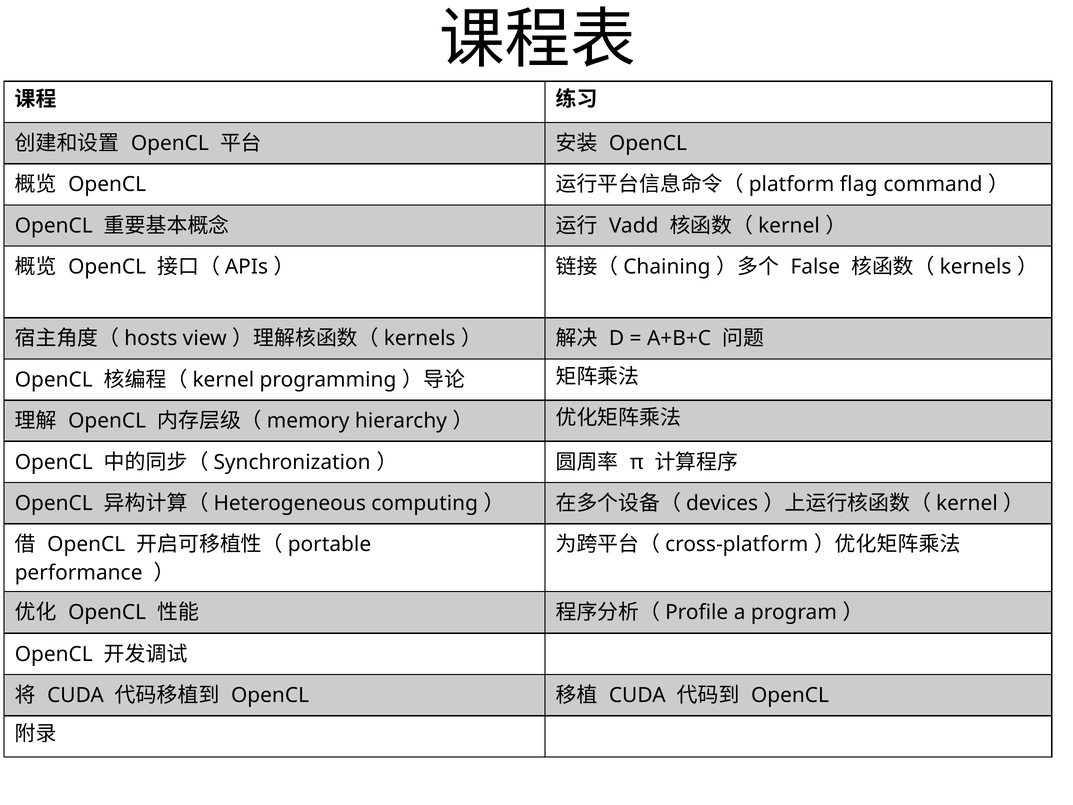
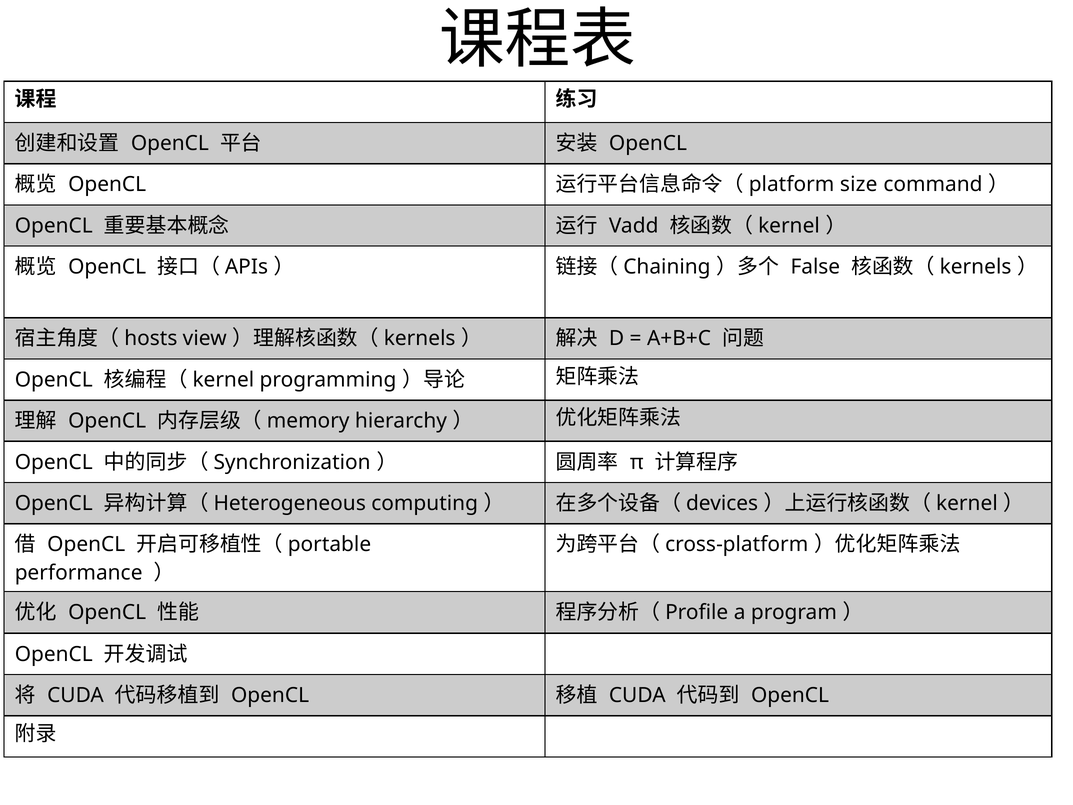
flag: flag -> size (859, 184)
